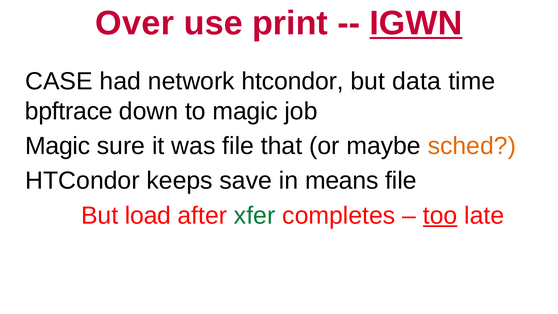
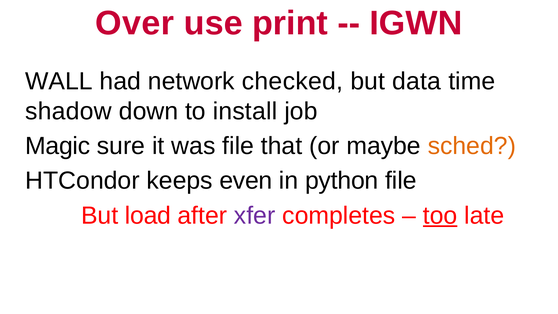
IGWN underline: present -> none (416, 23)
CASE: CASE -> WALL (59, 81)
network htcondor: htcondor -> checked (292, 81)
bpftrace: bpftrace -> shadow (69, 111)
to magic: magic -> install (245, 111)
save: save -> even (246, 181)
means: means -> python (342, 181)
xfer colour: green -> purple (255, 215)
